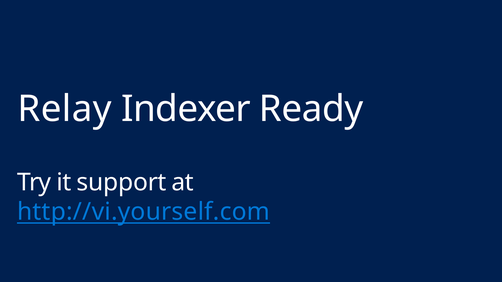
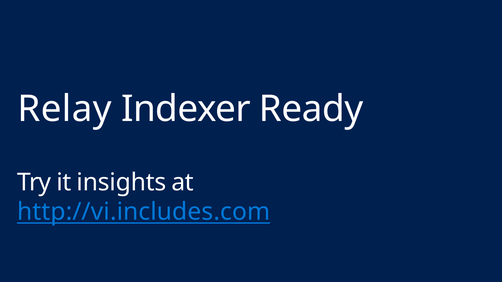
support: support -> insights (122, 182)
http://vi.yourself.com: http://vi.yourself.com -> http://vi.includes.com (144, 212)
